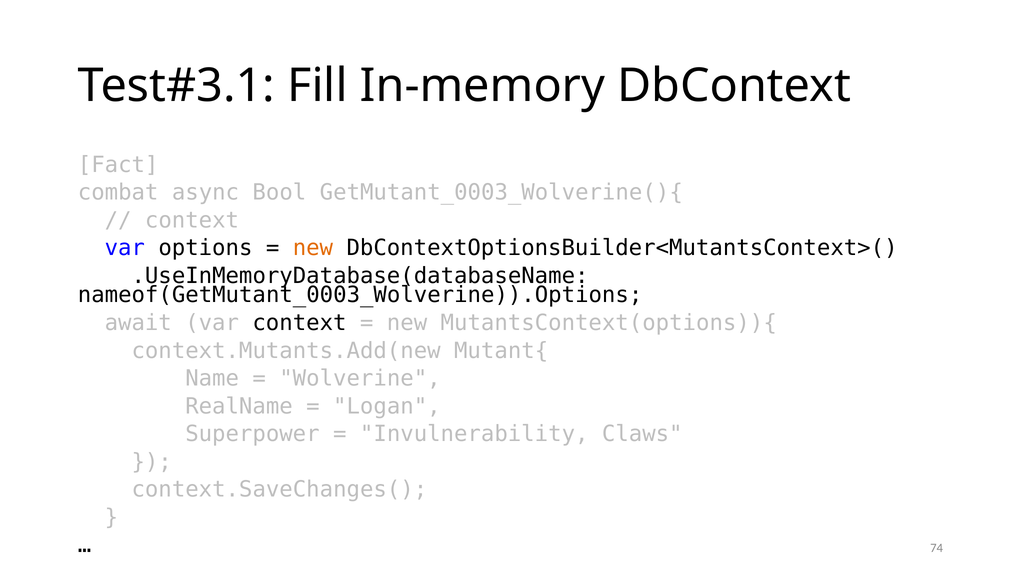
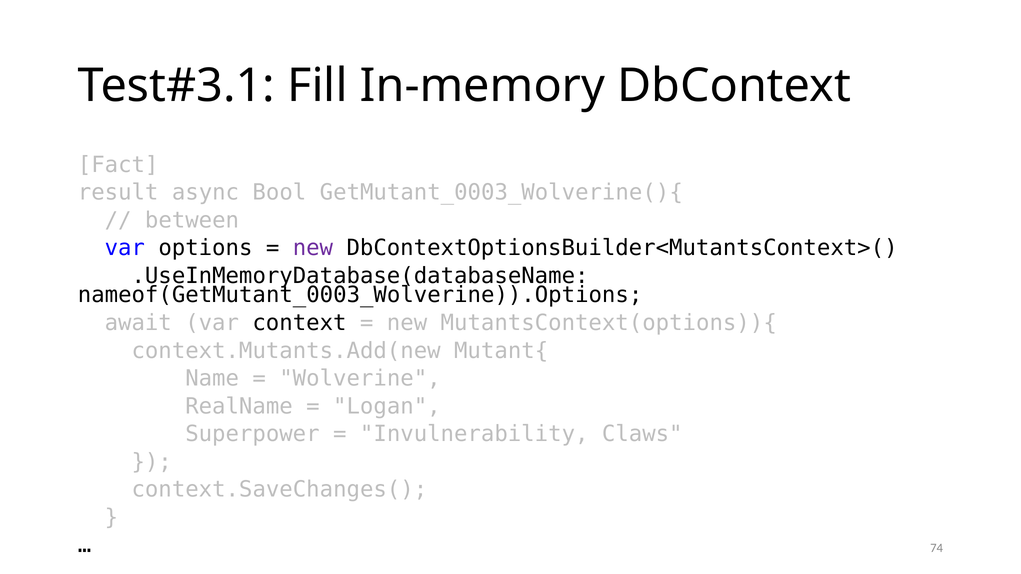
combat: combat -> result (118, 193)
context: context -> between (192, 220)
new colour: orange -> purple (313, 248)
